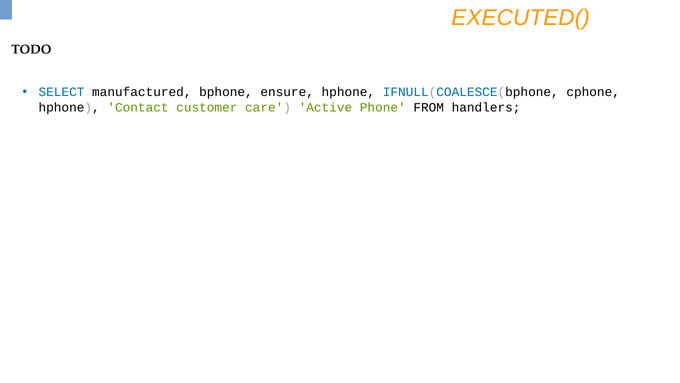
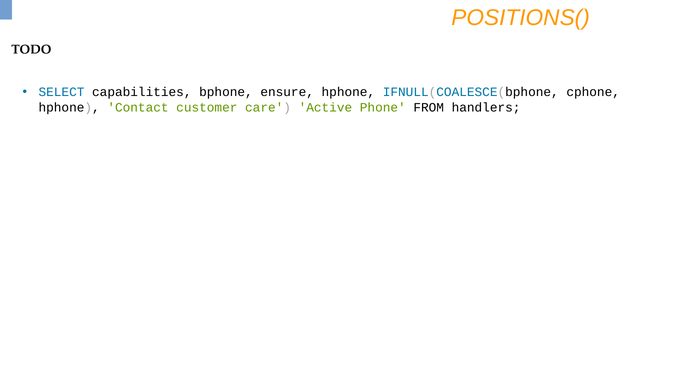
EXECUTED(: EXECUTED( -> POSITIONS( (521, 18)
manufactured: manufactured -> capabilities (142, 92)
